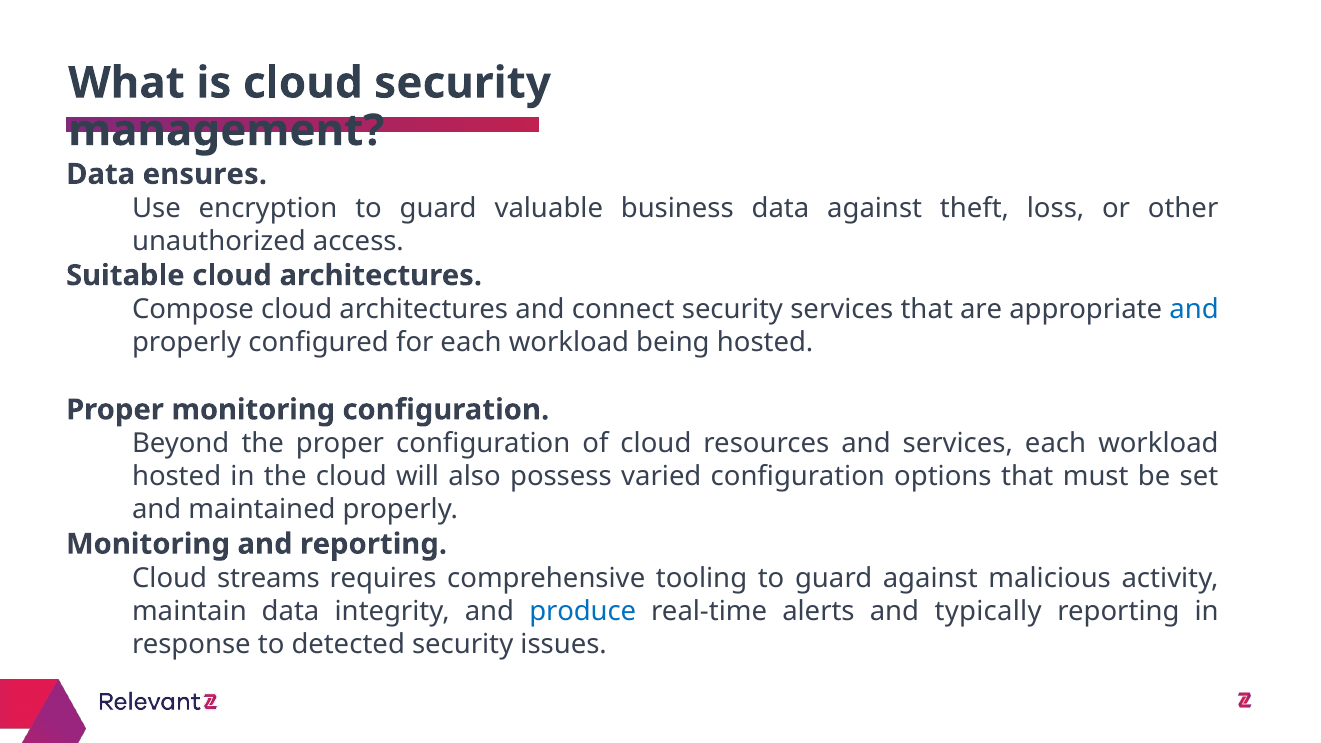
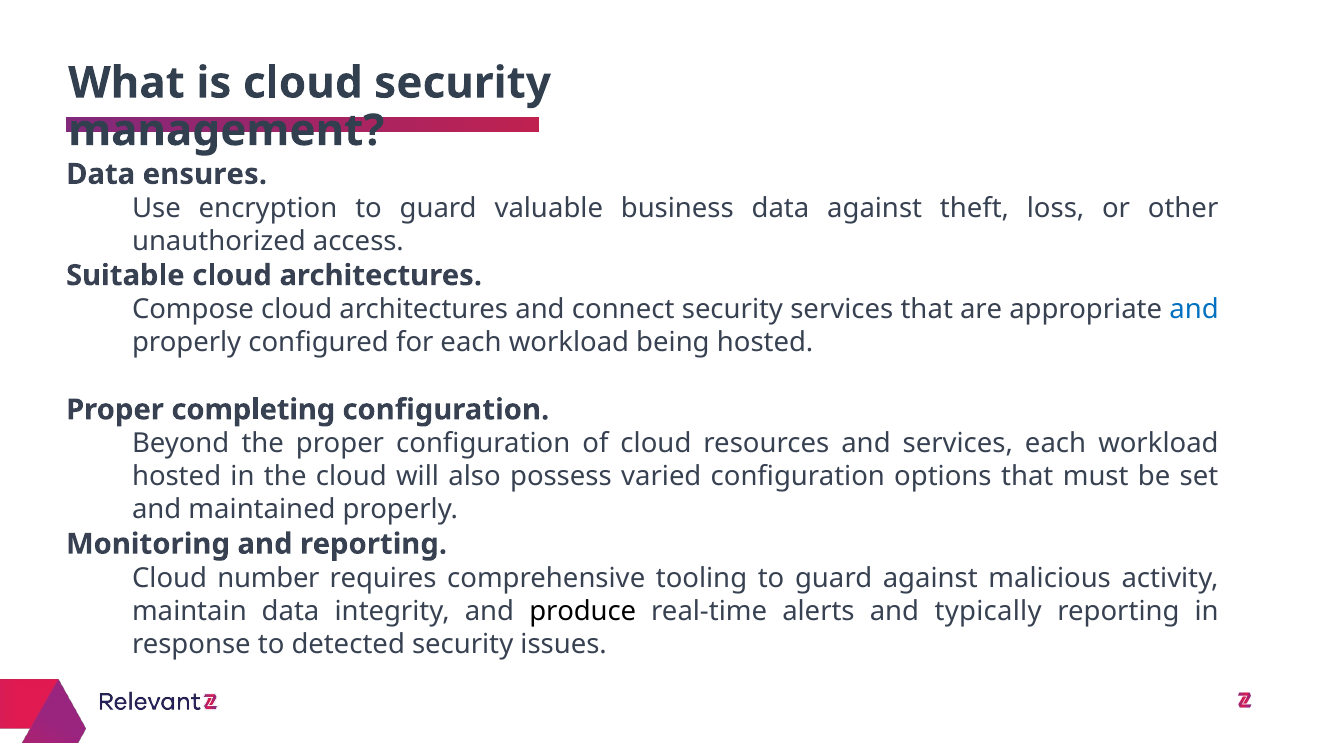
Proper monitoring: monitoring -> completing (253, 410)
streams: streams -> number (269, 578)
produce colour: blue -> black (583, 611)
